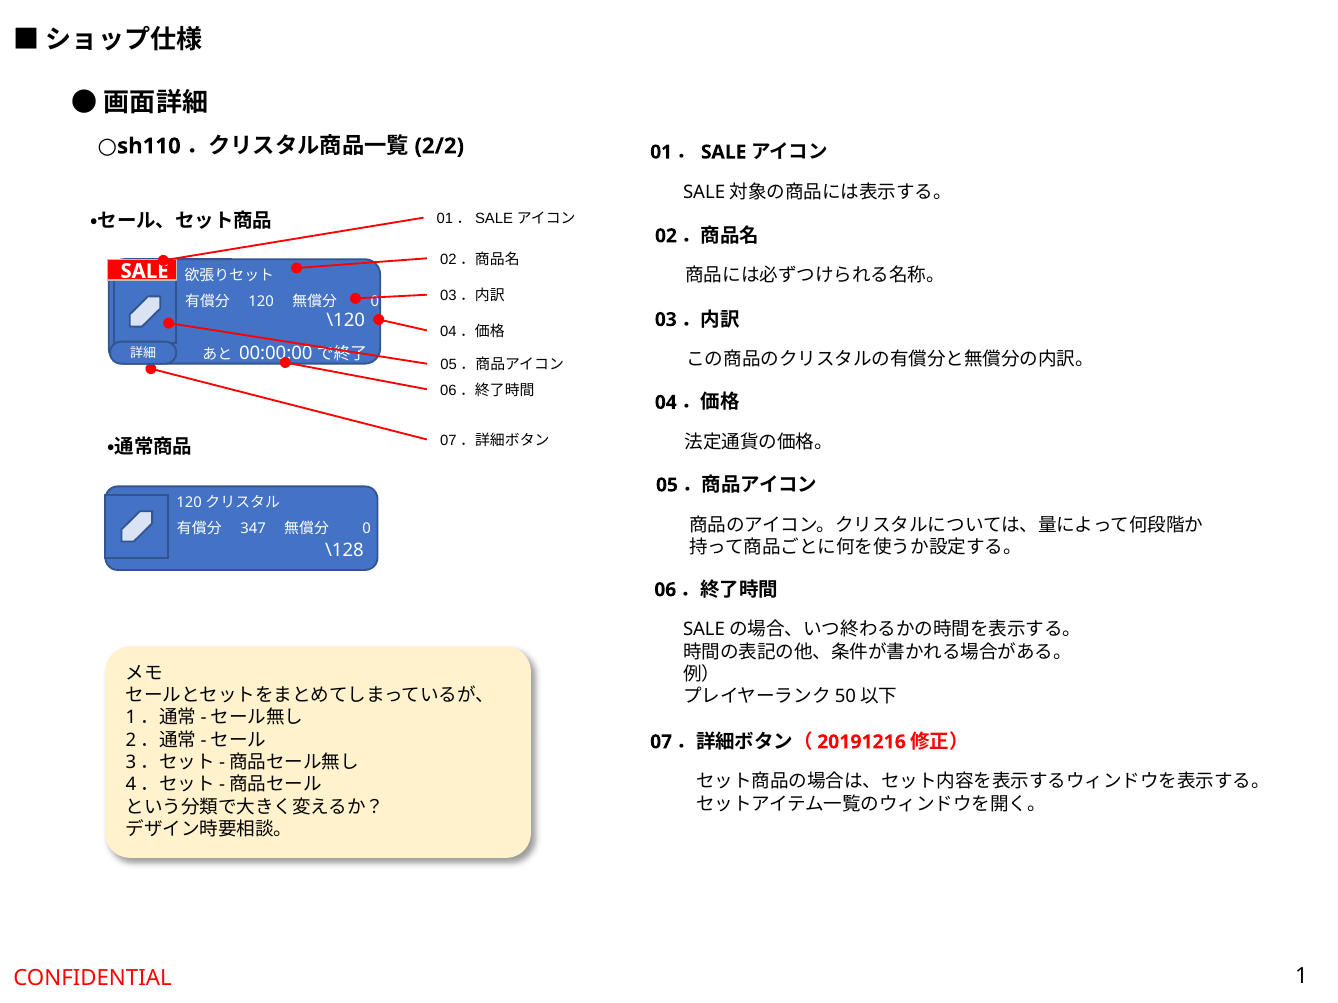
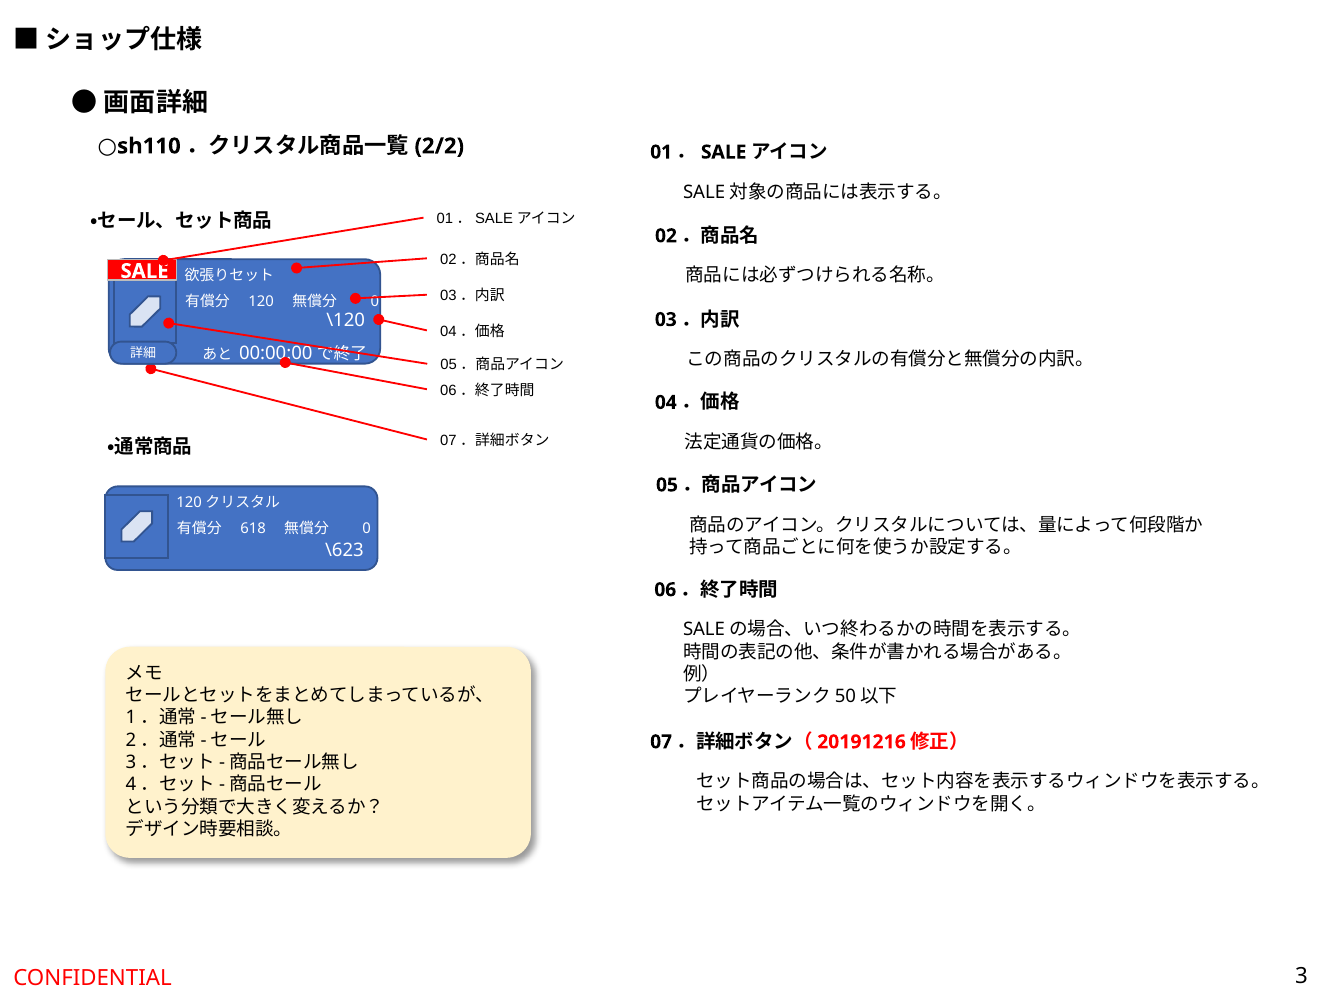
347: 347 -> 618 (253, 529)
\128: \128 -> \623 (344, 551)
1: 1 -> 3 (1302, 976)
